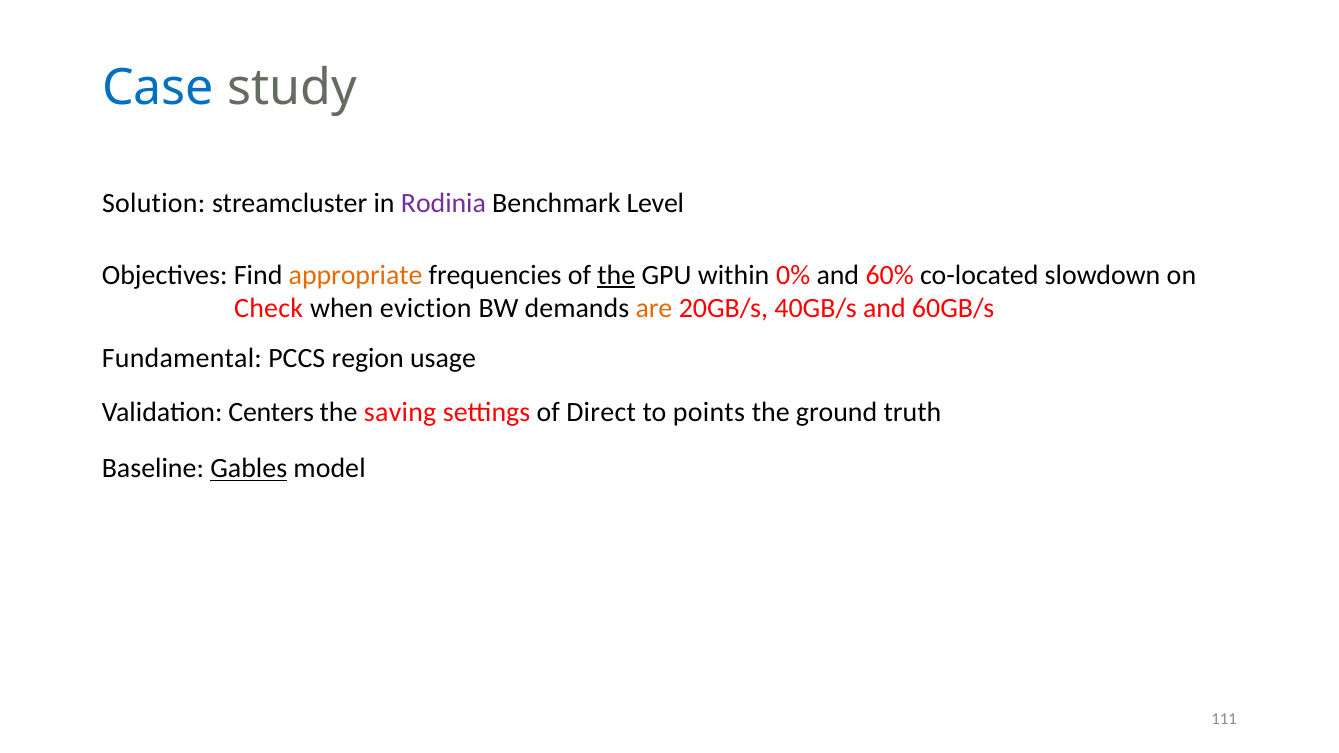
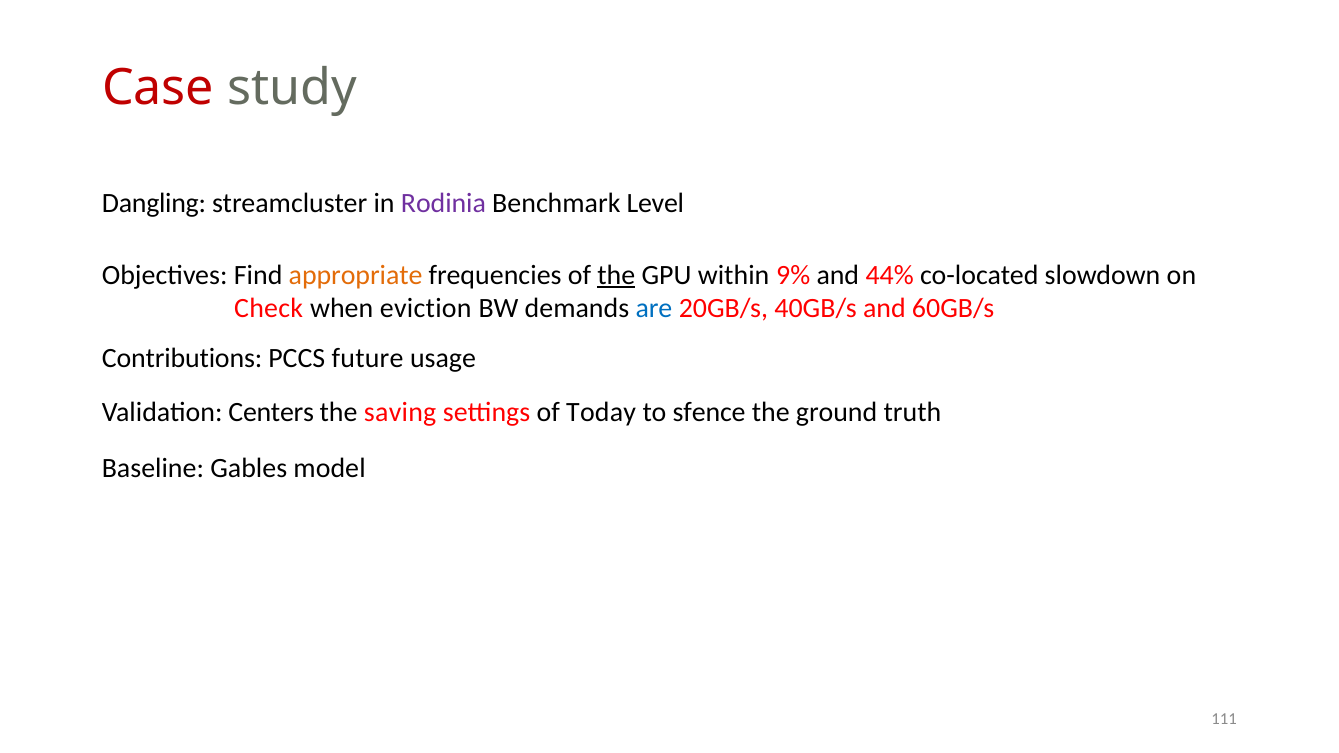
Case colour: blue -> red (158, 88)
Solution: Solution -> Dangling (154, 204)
0%: 0% -> 9% (793, 275)
60%: 60% -> 44% (890, 275)
are colour: orange -> blue (654, 309)
Fundamental: Fundamental -> Contributions (182, 358)
region: region -> future (368, 358)
Direct: Direct -> Today (601, 413)
points: points -> sfence (709, 413)
Gables underline: present -> none (249, 468)
